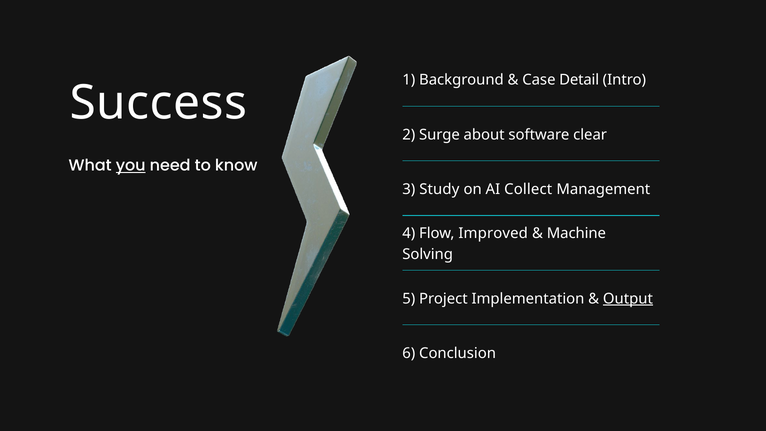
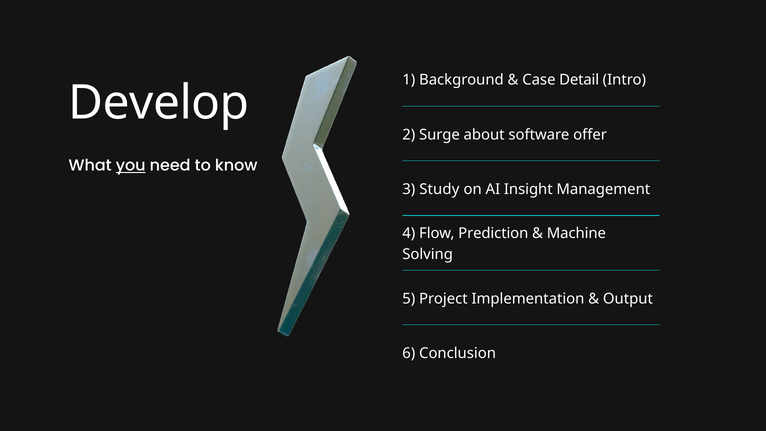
Success: Success -> Develop (159, 103)
clear: clear -> offer (590, 135)
Collect: Collect -> Insight (528, 189)
Improved: Improved -> Prediction (493, 233)
Output underline: present -> none (628, 299)
